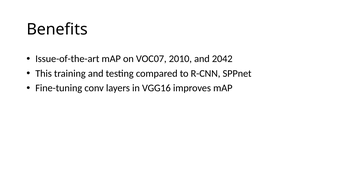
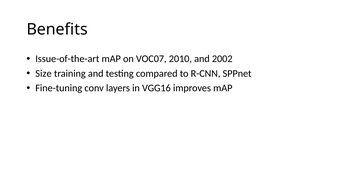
2042: 2042 -> 2002 (222, 59)
This: This -> Size (43, 73)
